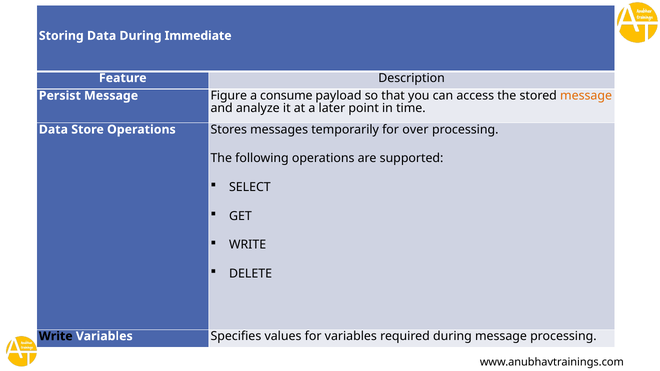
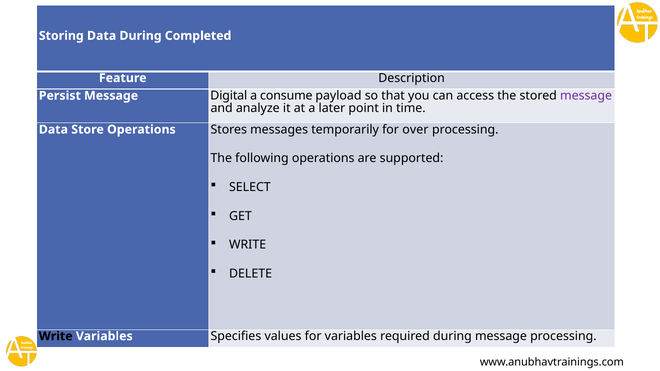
Immediate: Immediate -> Completed (198, 36)
Figure: Figure -> Digital (229, 96)
message colour: orange -> purple (586, 96)
